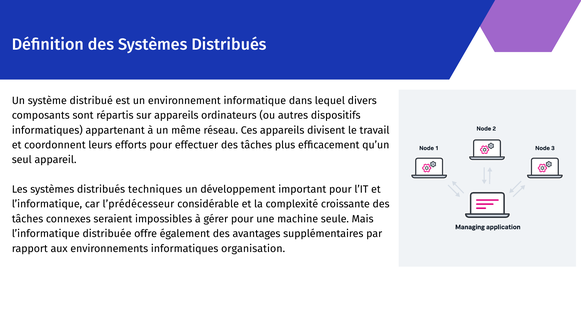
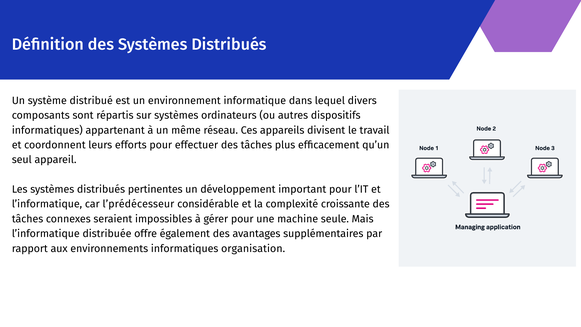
sur appareils: appareils -> systèmes (176, 115)
techniques: techniques -> pertinentes (155, 189)
